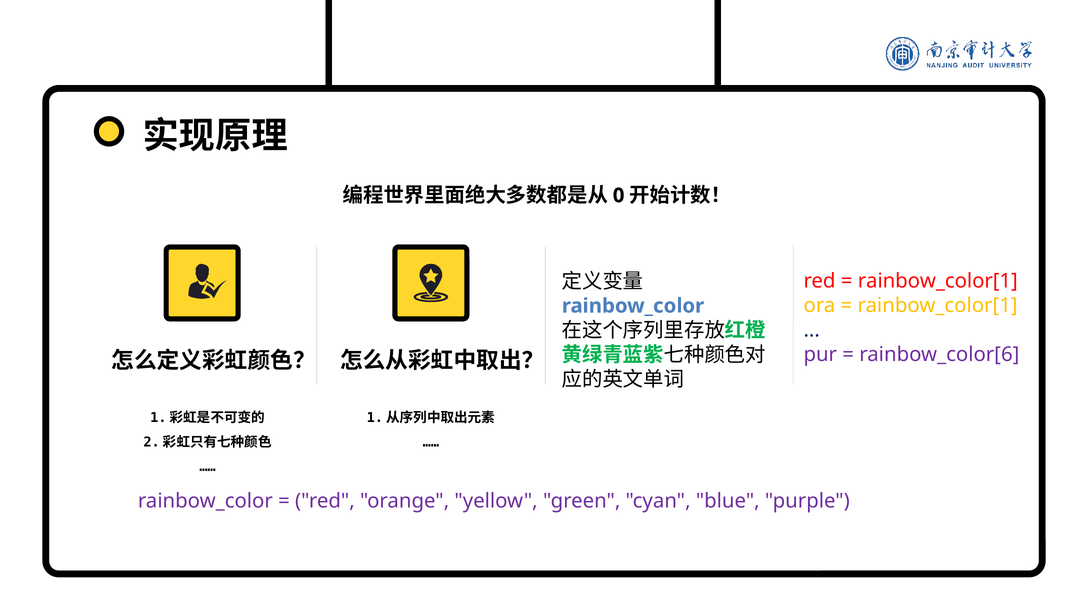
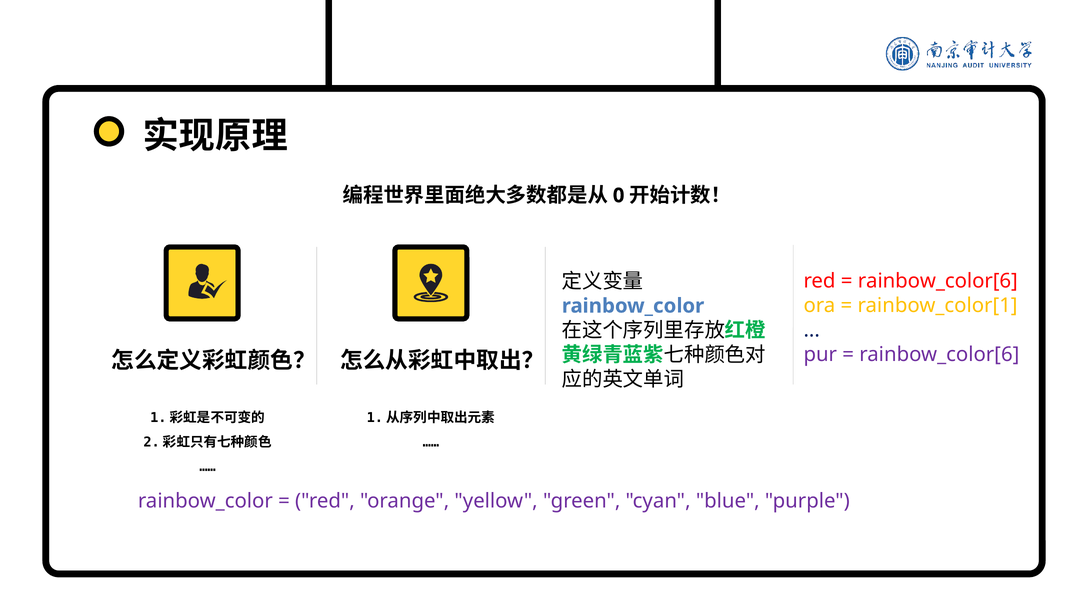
rainbow_color[1: rainbow_color[1 -> rainbow_color[6 (938, 281)
